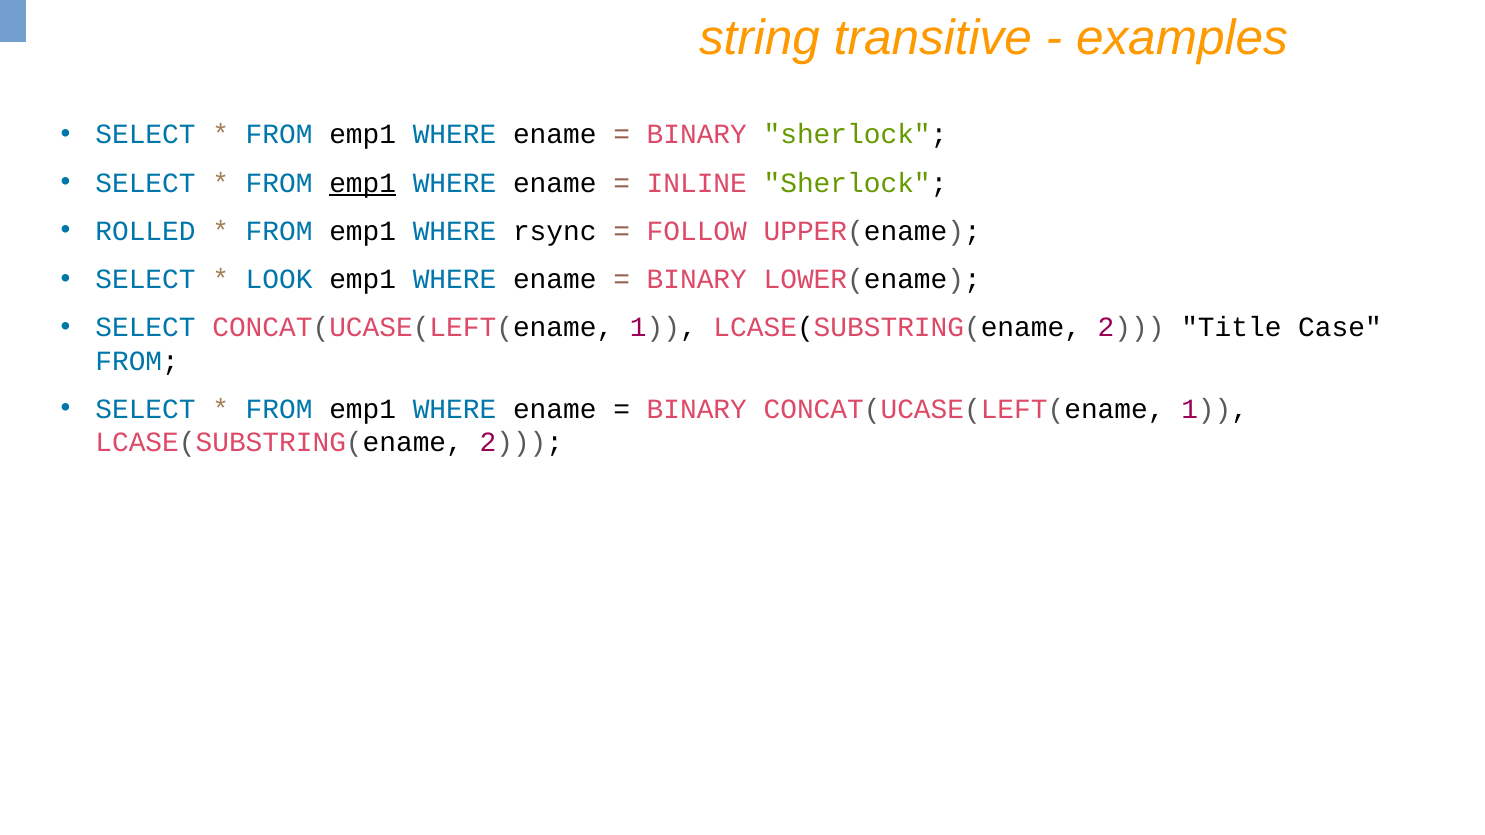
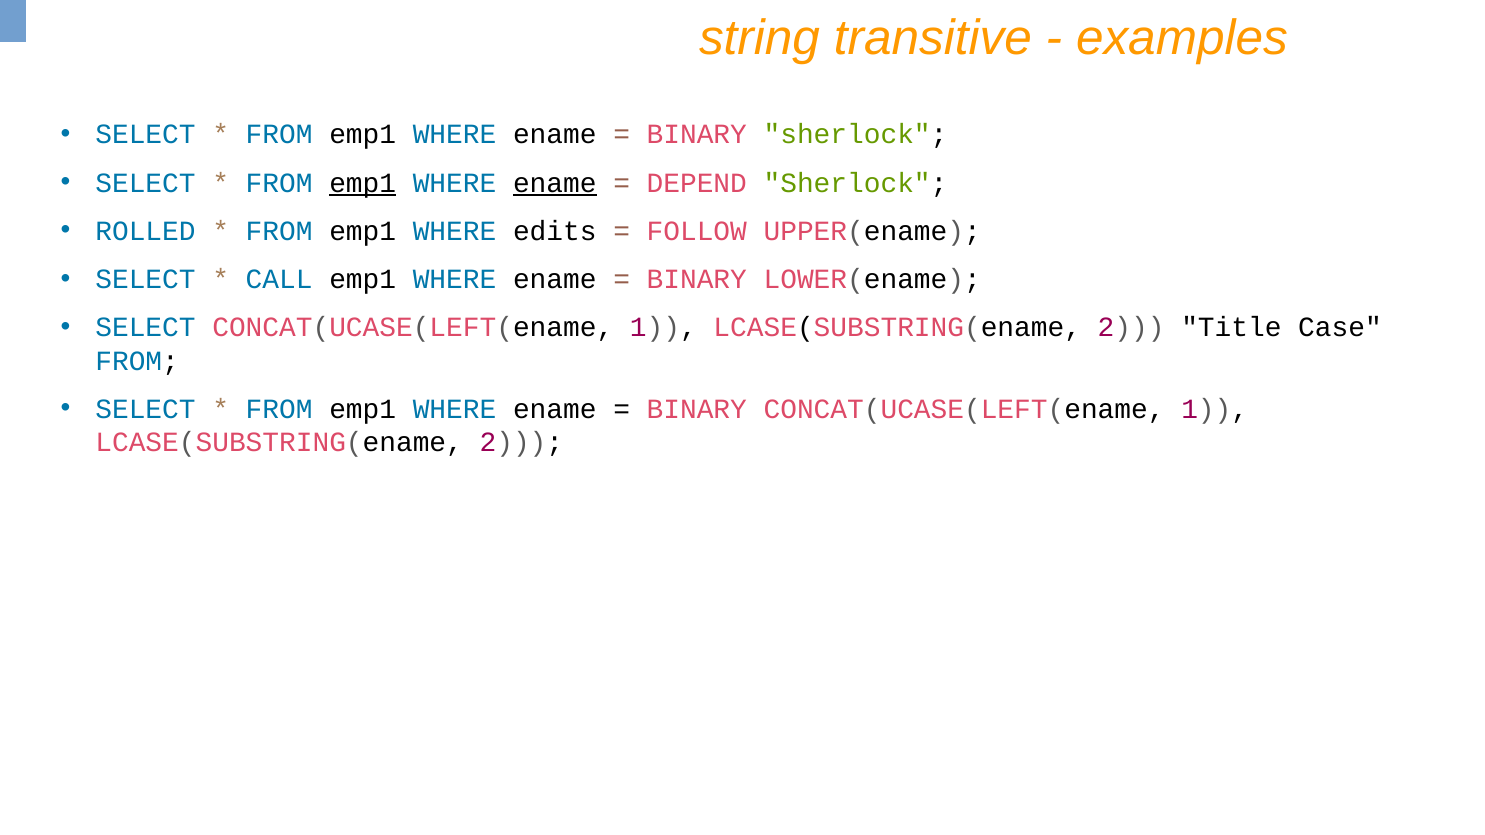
ename underline: none -> present (555, 183)
INLINE: INLINE -> DEPEND (697, 183)
rsync: rsync -> edits (555, 231)
LOOK: LOOK -> CALL (279, 279)
